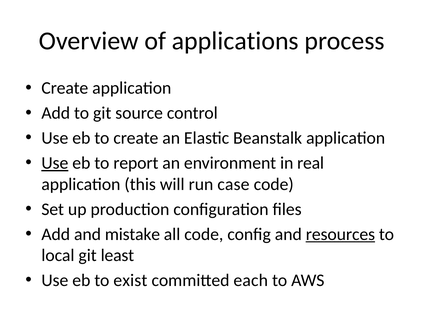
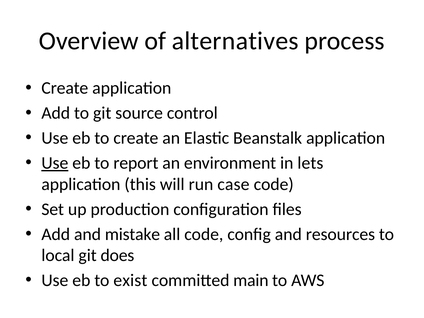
applications: applications -> alternatives (235, 41)
real: real -> lets (310, 163)
resources underline: present -> none (340, 234)
least: least -> does (117, 255)
each: each -> main (251, 280)
